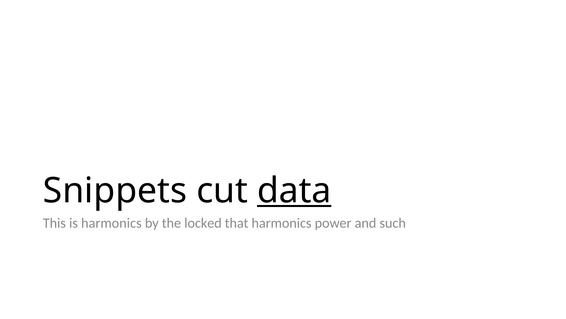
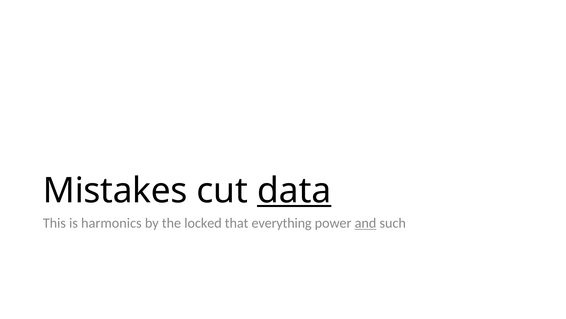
Snippets: Snippets -> Mistakes (115, 190)
that harmonics: harmonics -> everything (282, 223)
and underline: none -> present (365, 223)
